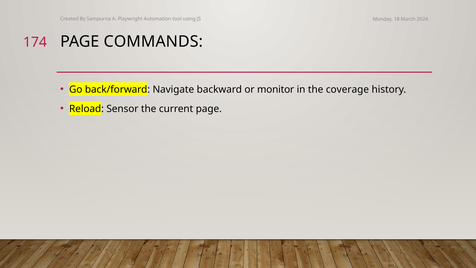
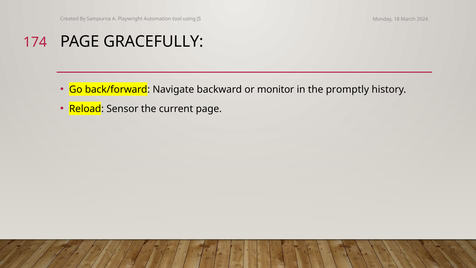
COMMANDS: COMMANDS -> GRACEFULLY (153, 42)
coverage: coverage -> promptly (347, 90)
